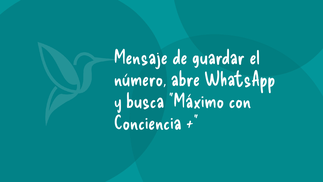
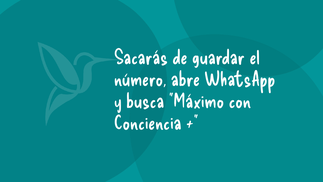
Mensaje: Mensaje -> Sacarás (141, 58)
